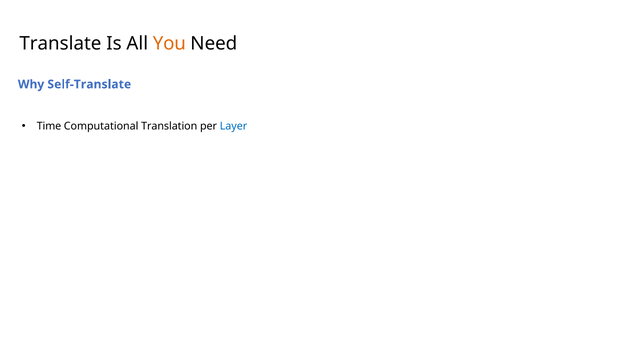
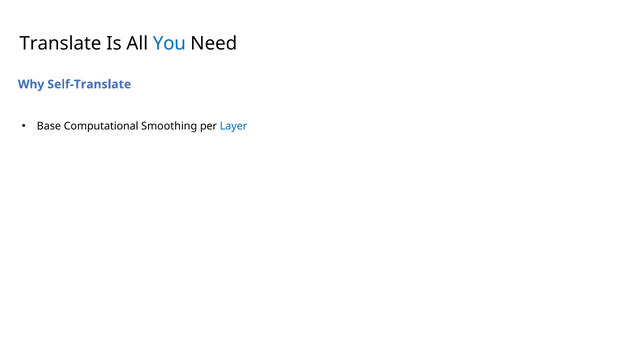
You colour: orange -> blue (169, 44)
Time: Time -> Base (49, 126)
Translation: Translation -> Smoothing (169, 126)
